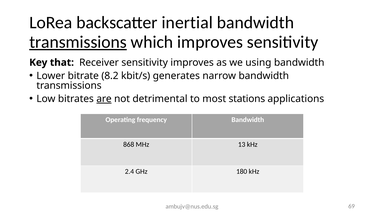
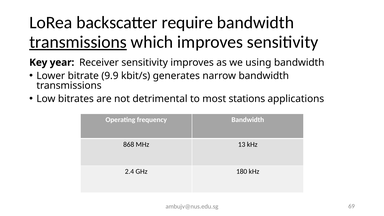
inertial: inertial -> require (187, 23)
that: that -> year (62, 62)
8.2: 8.2 -> 9.9 (110, 76)
are underline: present -> none (104, 99)
